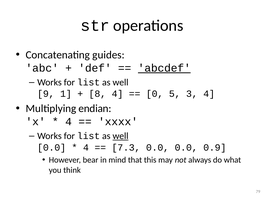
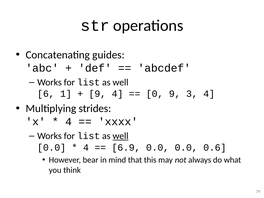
abcdef underline: present -> none (164, 68)
9: 9 -> 6 (46, 94)
8: 8 -> 9 (97, 94)
0 5: 5 -> 9 (175, 94)
endian: endian -> strides (95, 109)
7.3: 7.3 -> 6.9 (126, 147)
0.9: 0.9 -> 0.6 (215, 147)
